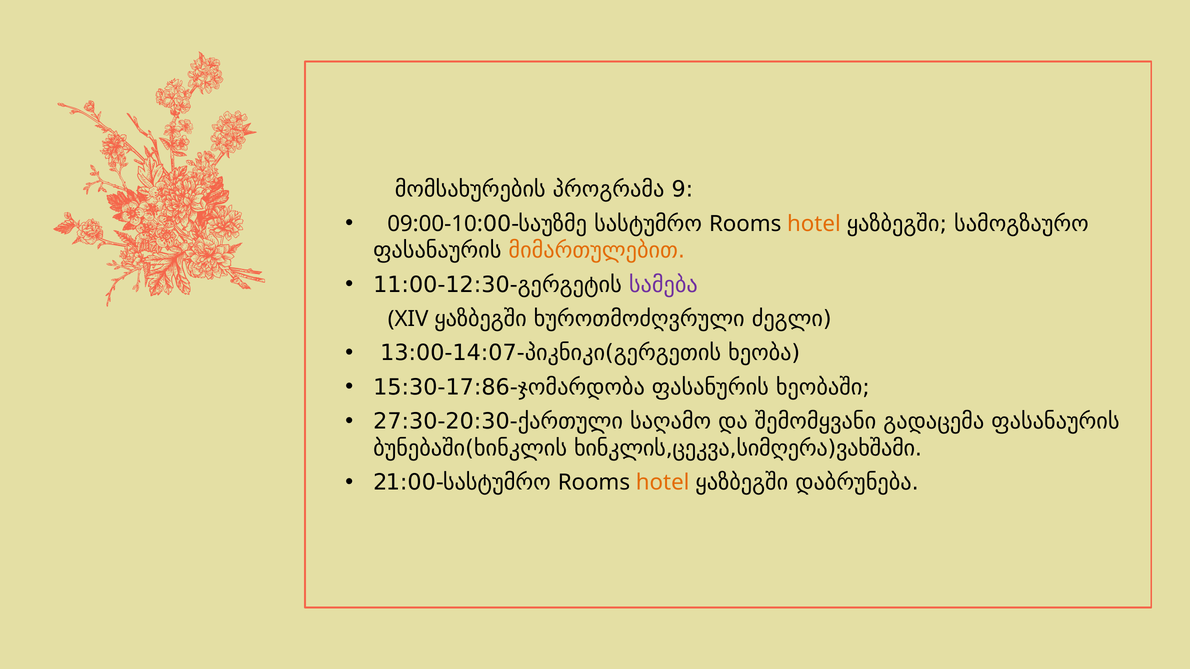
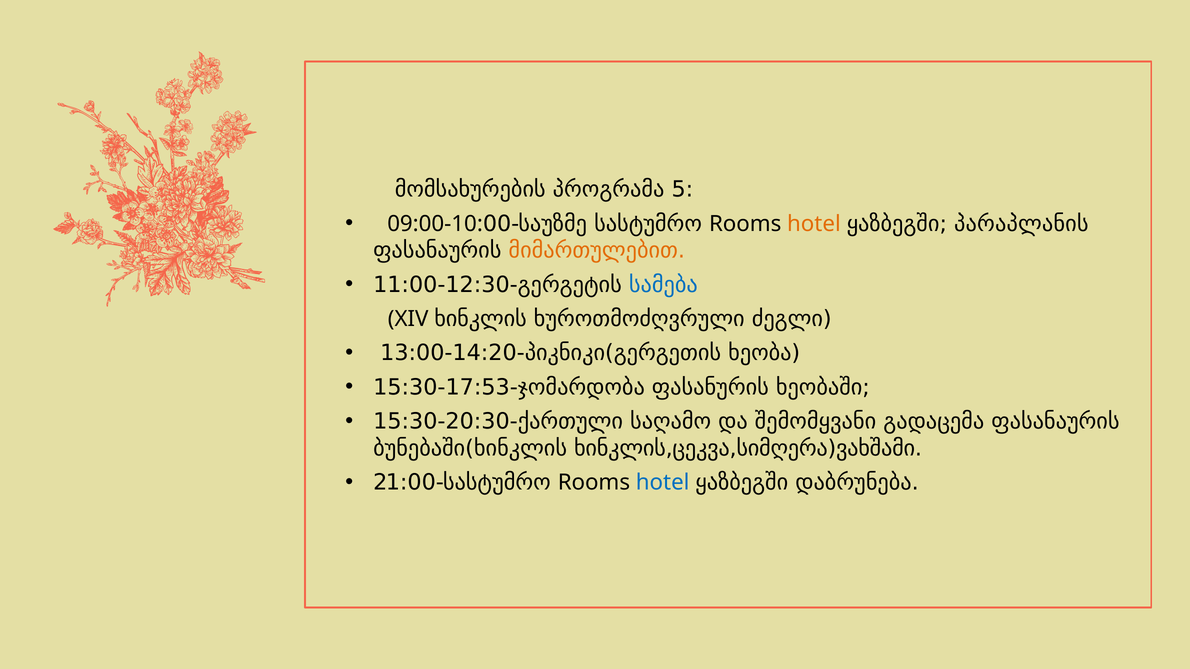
9: 9 -> 5 (682, 190)
სამოგზაურო: სამოგზაურო -> პარაპლანის (1021, 224)
სამება colour: purple -> blue (663, 285)
XIV ყაზბეგში: ყაზბეგში -> ხინკლის (481, 319)
13:00-14:07-პიკნიკი(გერგეთის: 13:00-14:07-პიკნიკი(გერგეთის -> 13:00-14:20-პიკნიკი(გერგეთის (551, 353)
15:30-17:86-ჯომარდობა: 15:30-17:86-ჯომარდობა -> 15:30-17:53-ჯომარდობა (509, 388)
27:30-20:30-ქართული: 27:30-20:30-ქართული -> 15:30-20:30-ქართული (498, 422)
hotel colour: orange -> blue (663, 483)
